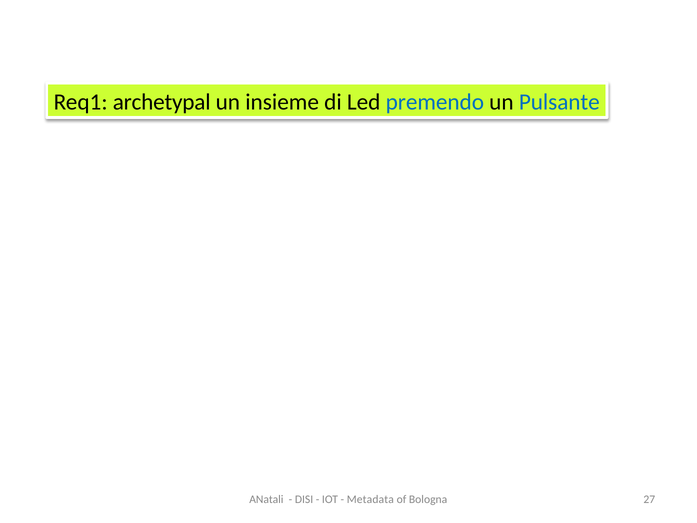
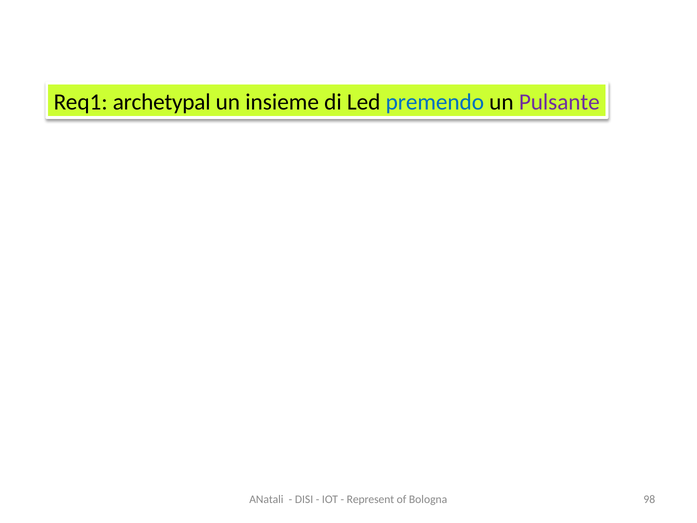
Pulsante colour: blue -> purple (559, 102)
Metadata: Metadata -> Represent (370, 499)
27: 27 -> 98 (649, 499)
